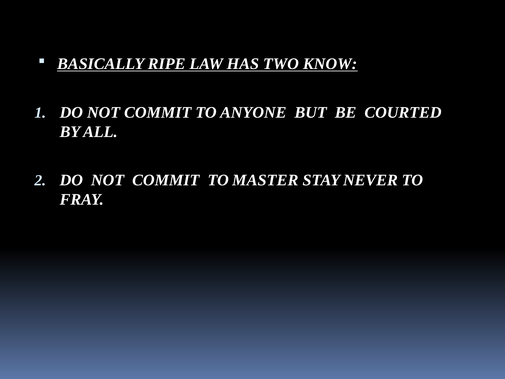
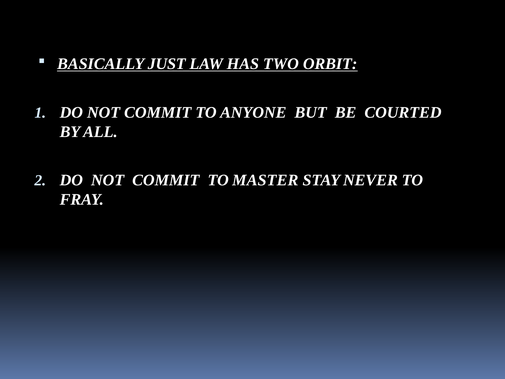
RIPE: RIPE -> JUST (167, 64)
KNOW: KNOW -> ORBIT (330, 64)
